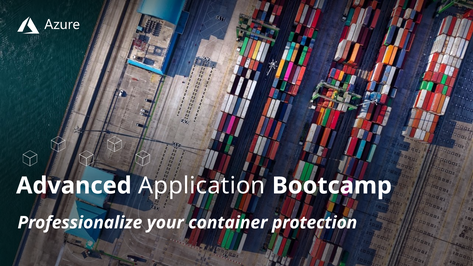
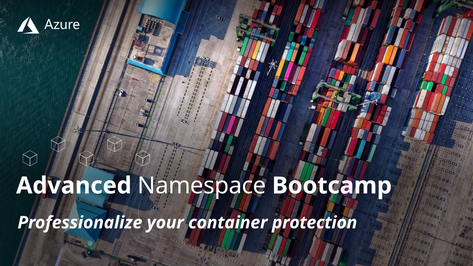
Application: Application -> Namespace (202, 186)
